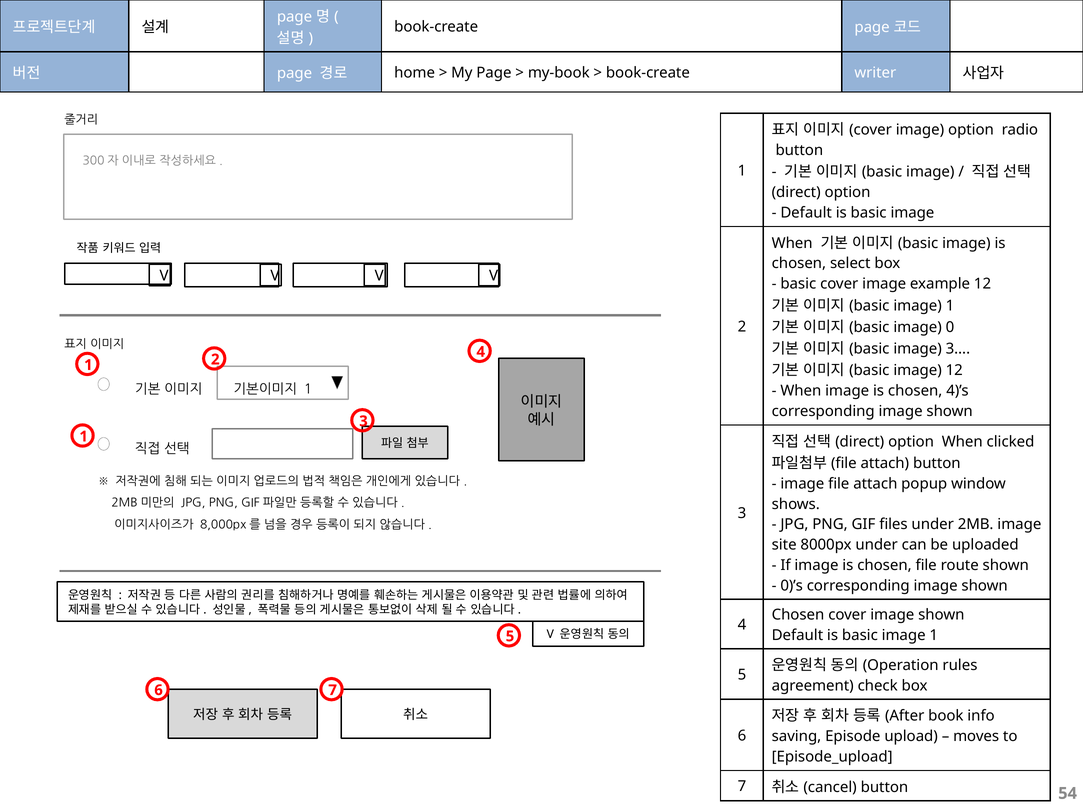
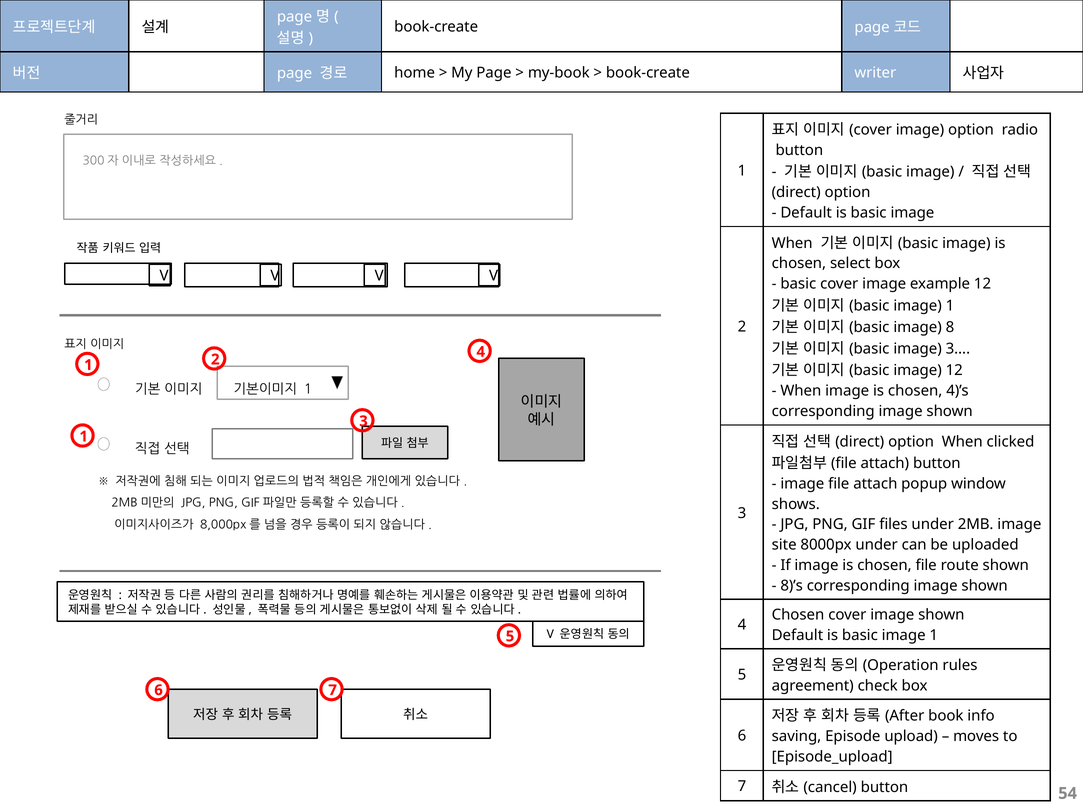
0: 0 -> 8 (950, 327)
0)’s: 0)’s -> 8)’s (792, 586)
